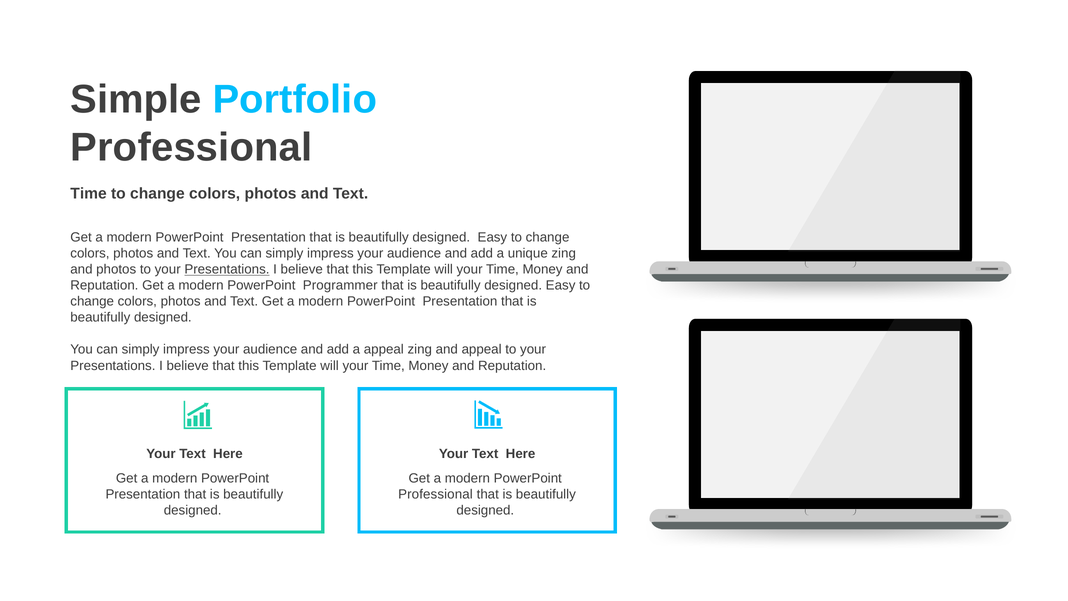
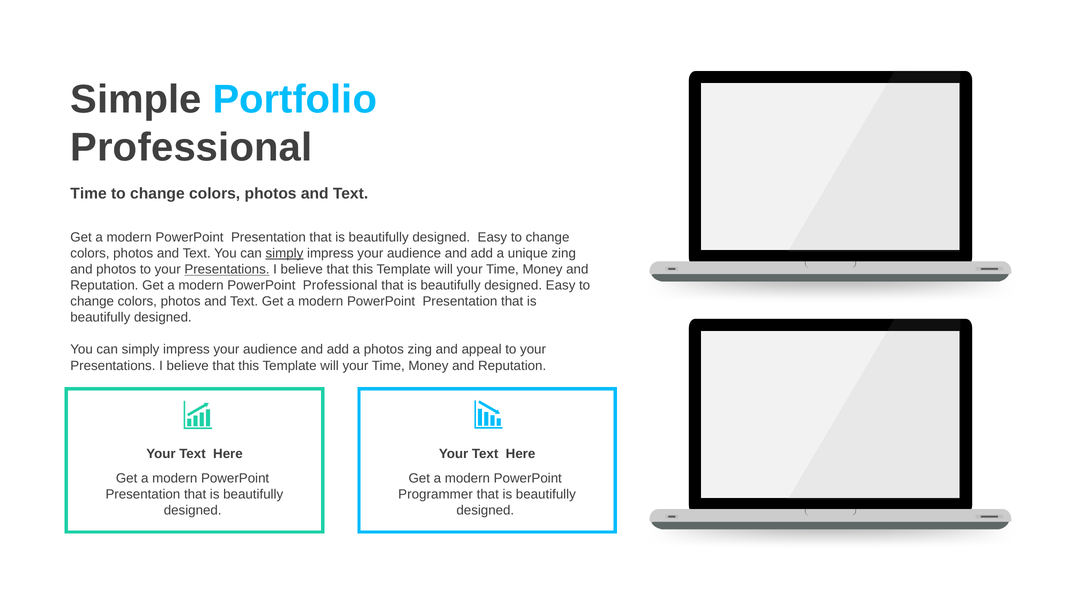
simply underline: none -> present (284, 253)
PowerPoint Programmer: Programmer -> Professional (340, 285)
a appeal: appeal -> photos (384, 349)
Professional: Professional -> Programmer (436, 494)
